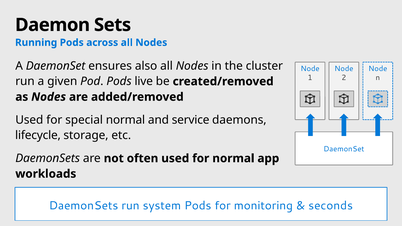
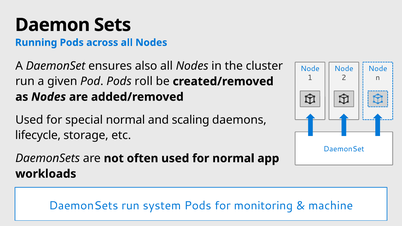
live: live -> roll (144, 81)
service: service -> scaling (191, 120)
seconds: seconds -> machine (331, 206)
